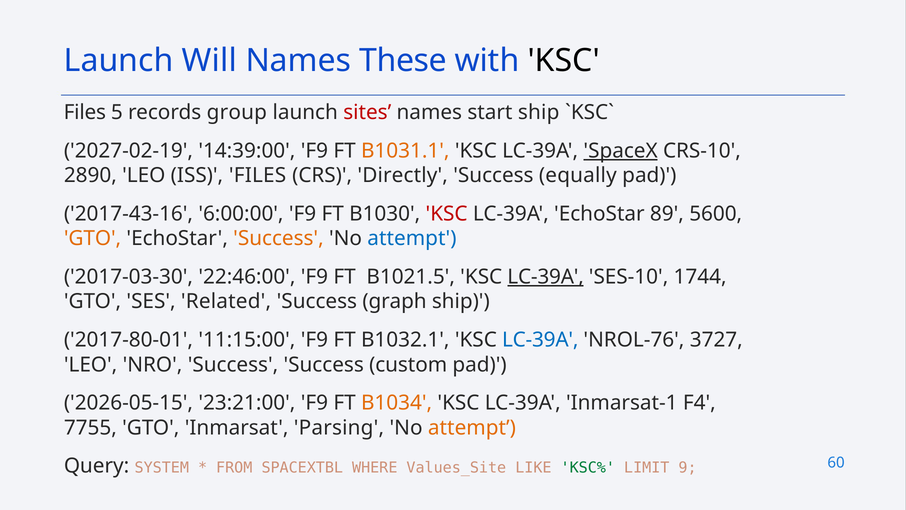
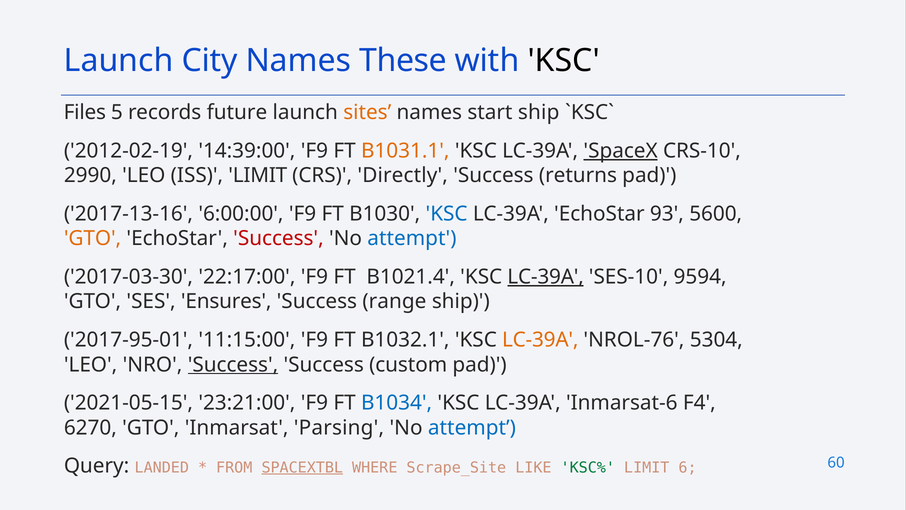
Will: Will -> City (210, 61)
group: group -> future (237, 112)
sites colour: red -> orange (367, 112)
2027-02-19: 2027-02-19 -> 2012-02-19 (128, 151)
2890: 2890 -> 2990 (90, 175)
ISS FILES: FILES -> LIMIT (258, 175)
equally: equally -> returns (578, 175)
2017-43-16: 2017-43-16 -> 2017-13-16 (128, 214)
KSC colour: red -> blue (447, 214)
89: 89 -> 93 (667, 214)
Success colour: orange -> red (278, 238)
22:46:00: 22:46:00 -> 22:17:00 (247, 277)
B1021.5: B1021.5 -> B1021.4 (411, 277)
1744: 1744 -> 9594 (700, 277)
Related: Related -> Ensures (226, 301)
graph: graph -> range (394, 301)
2017-80-01: 2017-80-01 -> 2017-95-01 (128, 340)
LC-39A colour: blue -> orange (540, 340)
3727: 3727 -> 5304 (716, 340)
Success underline: none -> present (233, 364)
2026-05-15: 2026-05-15 -> 2021-05-15 (128, 402)
B1034 colour: orange -> blue (397, 402)
Inmarsat-1: Inmarsat-1 -> Inmarsat-6 (622, 402)
7755: 7755 -> 6270 (90, 427)
attempt colour: orange -> blue (472, 427)
SYSTEM: SYSTEM -> LANDED (162, 467)
SPACEXTBL underline: none -> present (302, 467)
Values_Site: Values_Site -> Scrape_Site (456, 467)
9: 9 -> 6 (688, 467)
